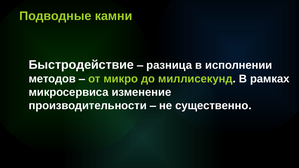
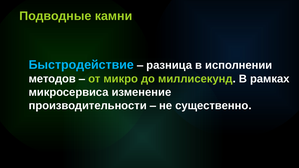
Быстродействие colour: white -> light blue (81, 65)
